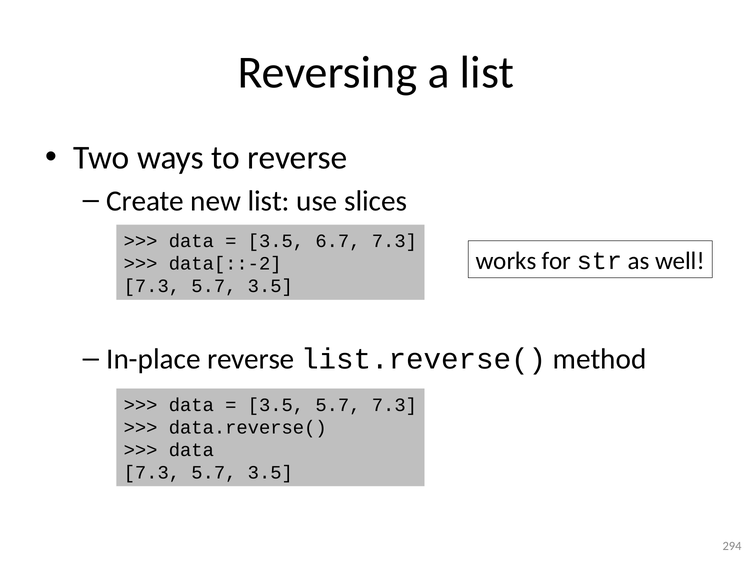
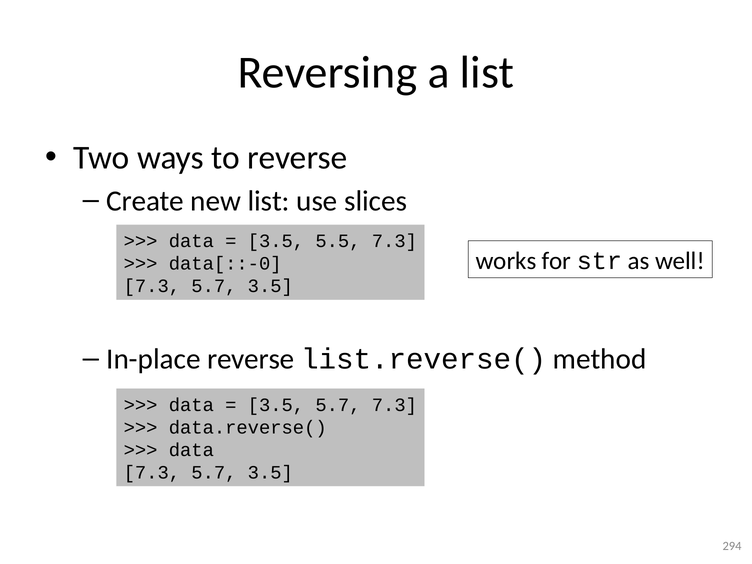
6.7: 6.7 -> 5.5 (338, 241)
data[::-2: data[::-2 -> data[::-0 (225, 264)
